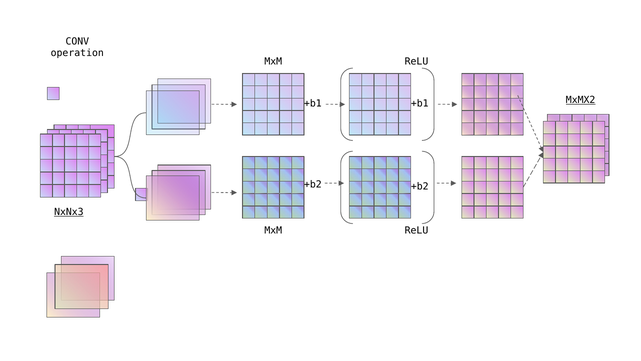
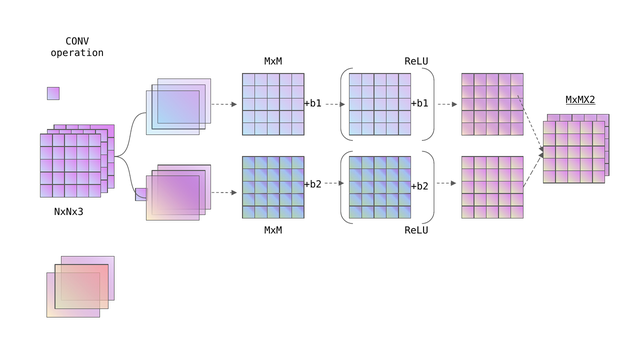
NxNx3 underline: present -> none (69, 212)
